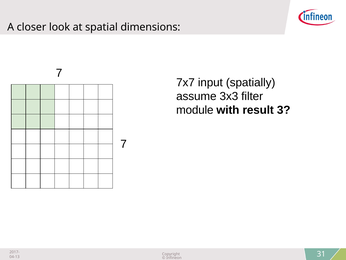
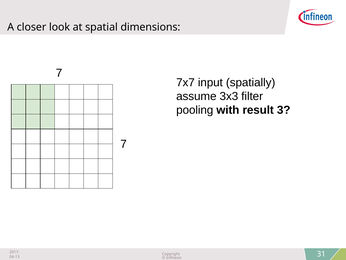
module: module -> pooling (195, 110)
